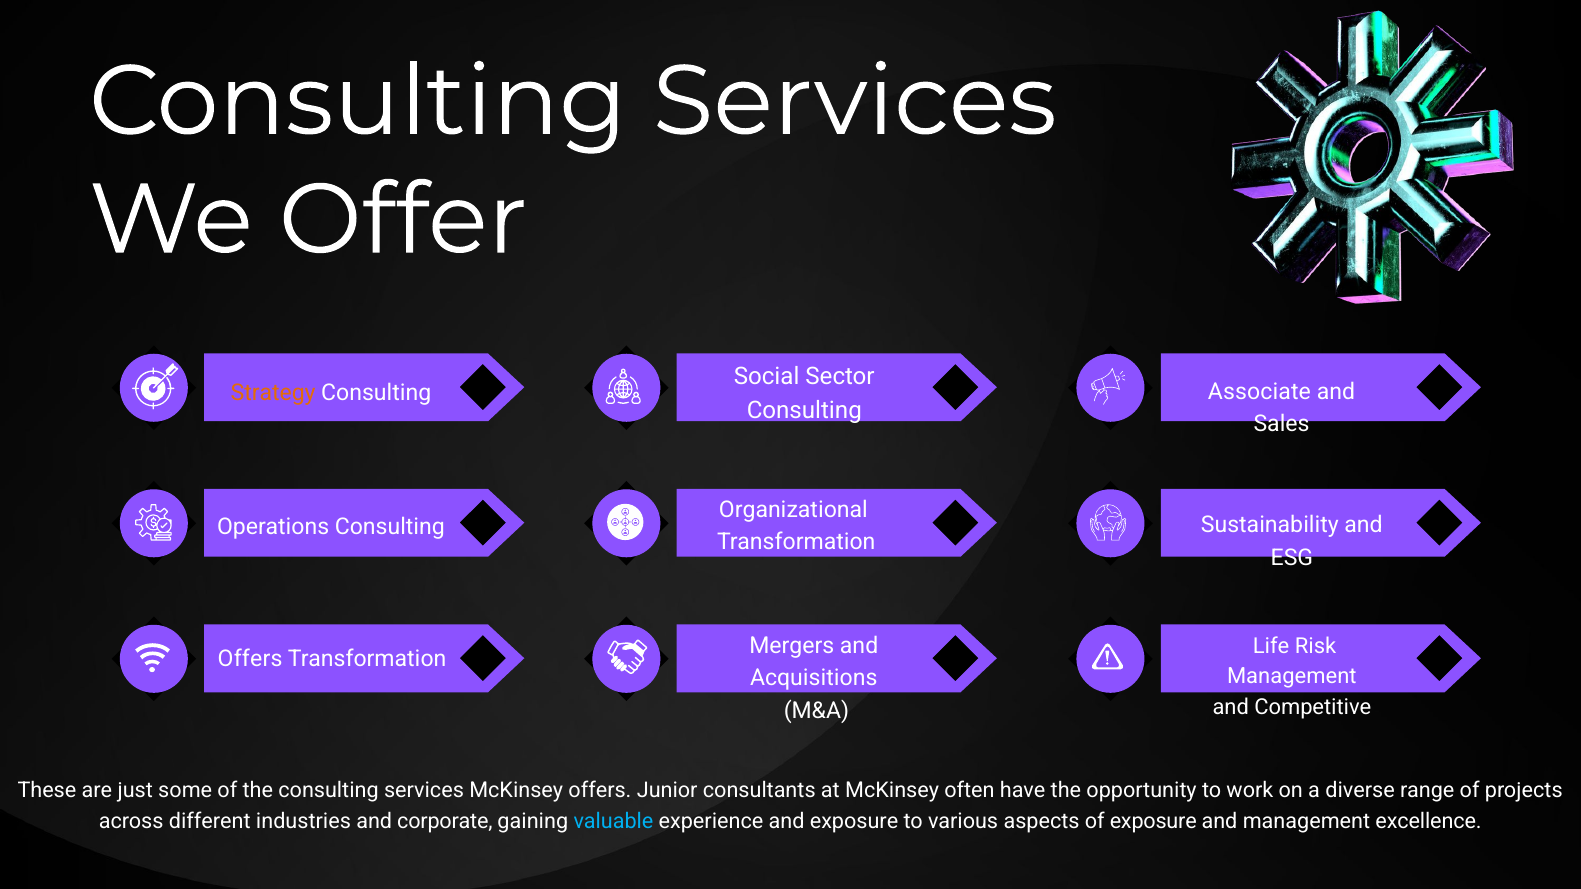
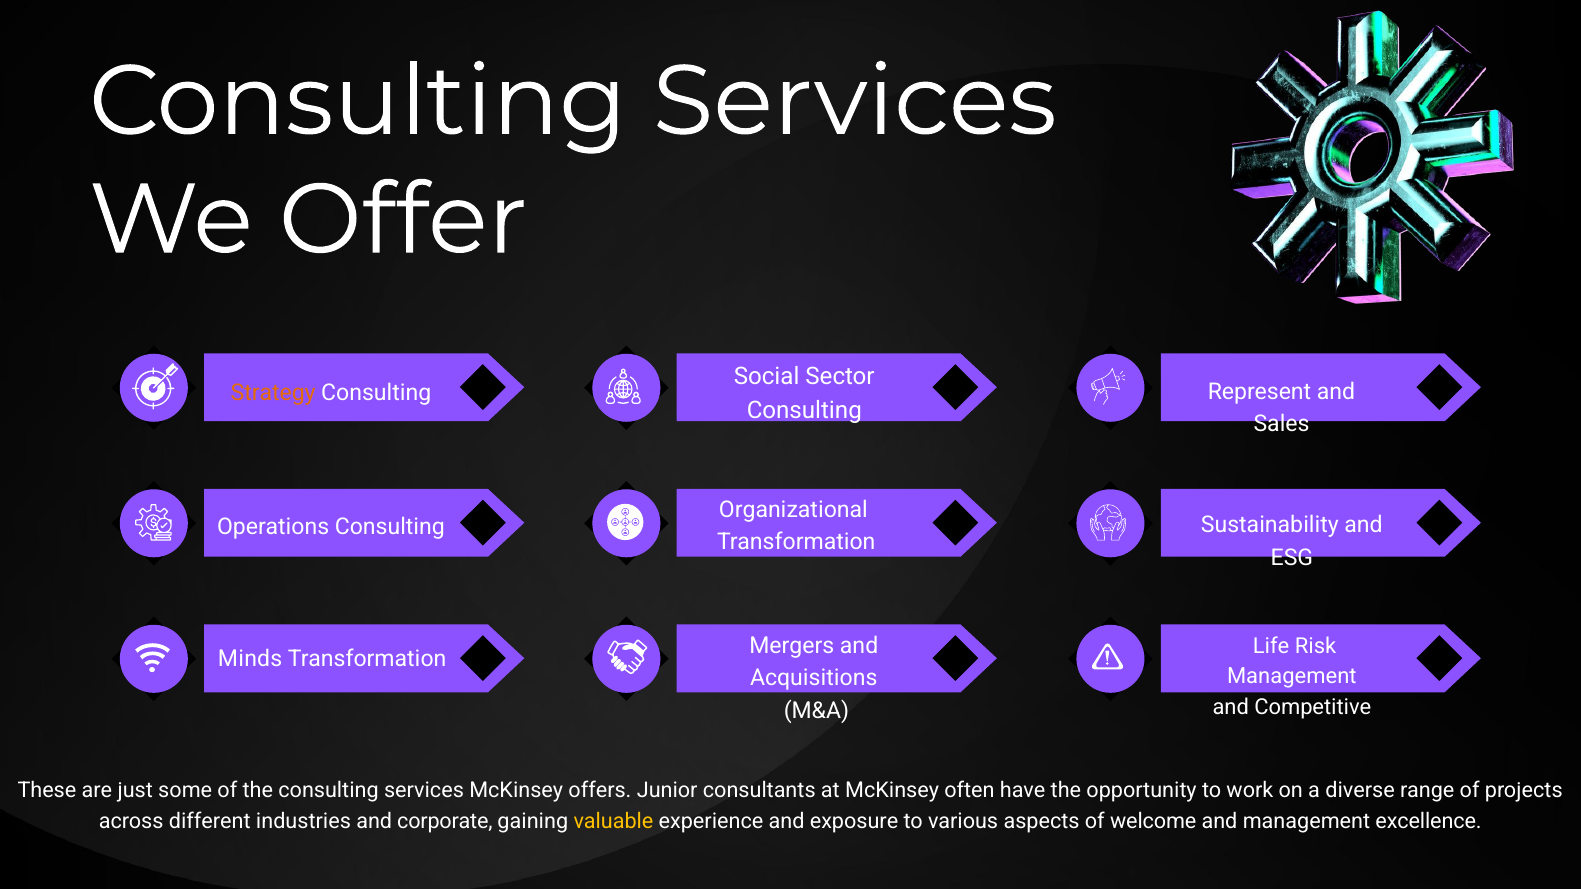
Associate: Associate -> Represent (1259, 392)
Offers: Offers -> Minds (250, 659)
valuable colour: light blue -> yellow (613, 821)
of exposure: exposure -> welcome (1153, 821)
